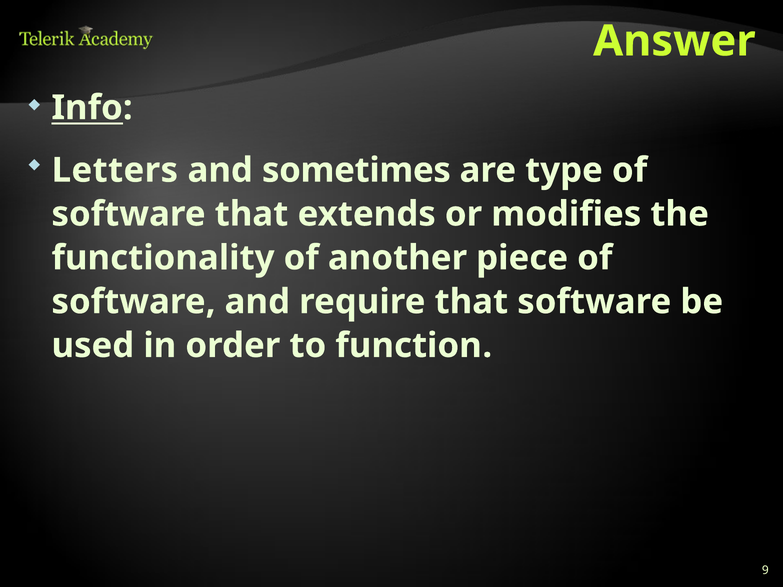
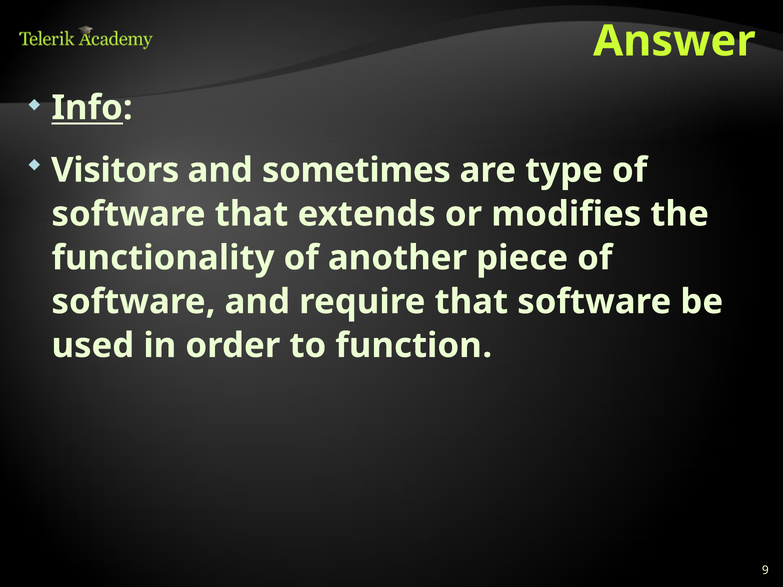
Letters: Letters -> Visitors (115, 170)
